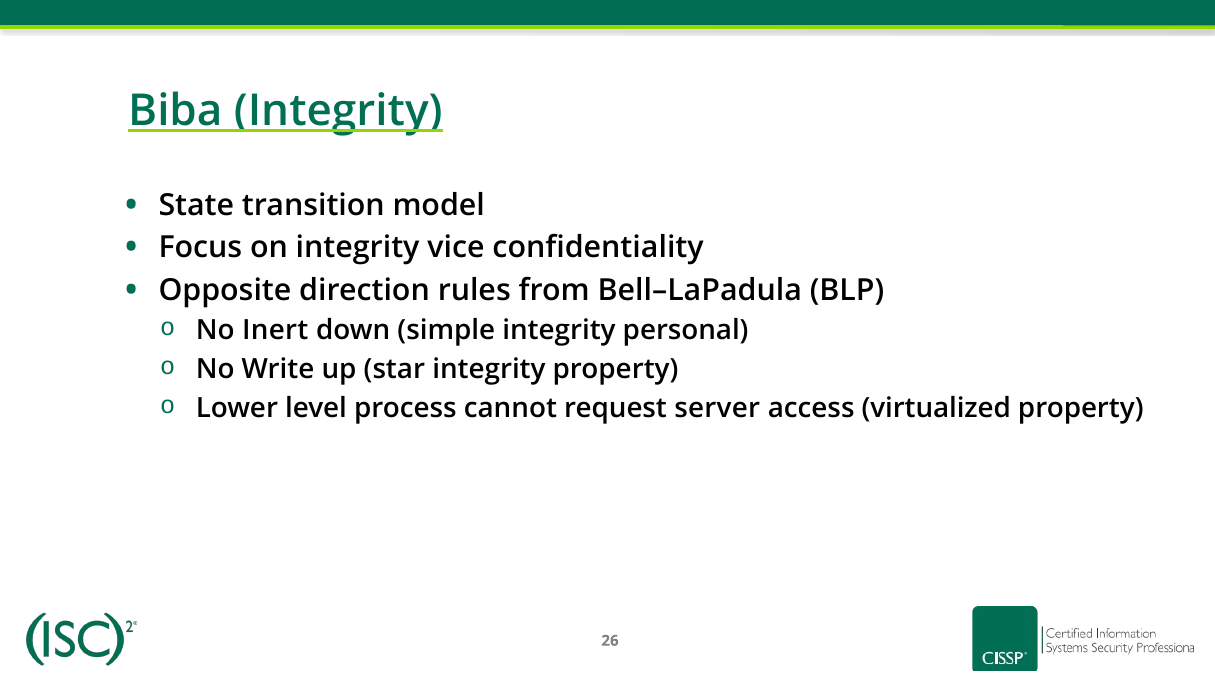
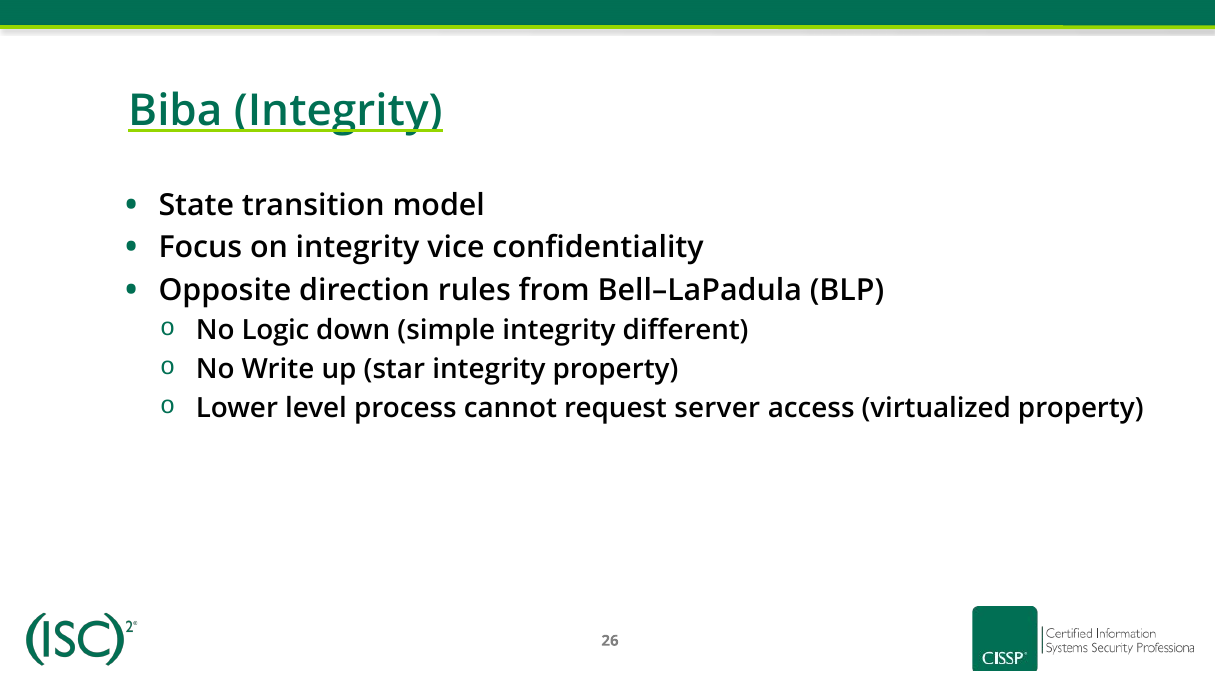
Inert: Inert -> Logic (275, 331)
personal: personal -> different (686, 331)
